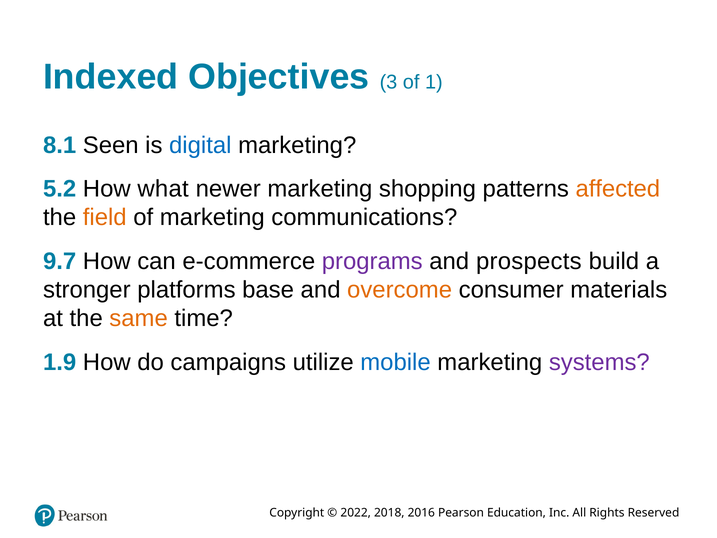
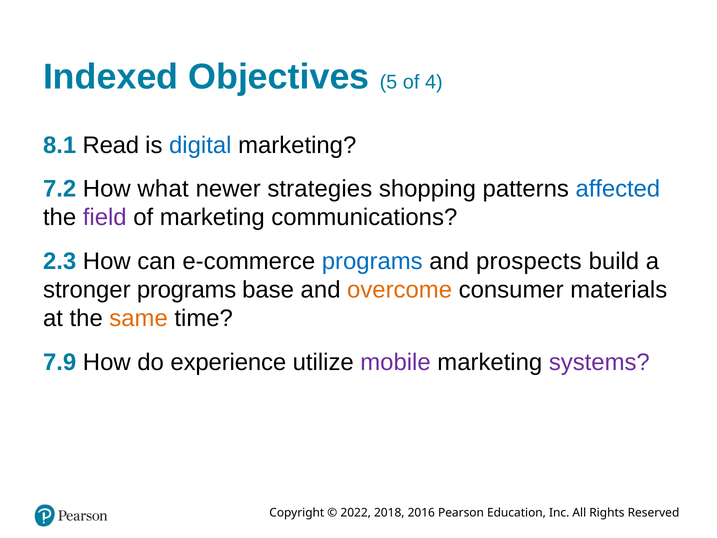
3: 3 -> 5 (388, 82)
1: 1 -> 4 (434, 82)
Seen: Seen -> Read (111, 145)
5.2: 5.2 -> 7.2 (60, 189)
newer marketing: marketing -> strategies (320, 189)
affected colour: orange -> blue (618, 189)
field colour: orange -> purple (105, 217)
9.7: 9.7 -> 2.3 (60, 261)
programs colour: purple -> blue (372, 261)
stronger platforms: platforms -> programs (187, 290)
1.9: 1.9 -> 7.9 (60, 362)
campaigns: campaigns -> experience (228, 362)
mobile colour: blue -> purple (396, 362)
